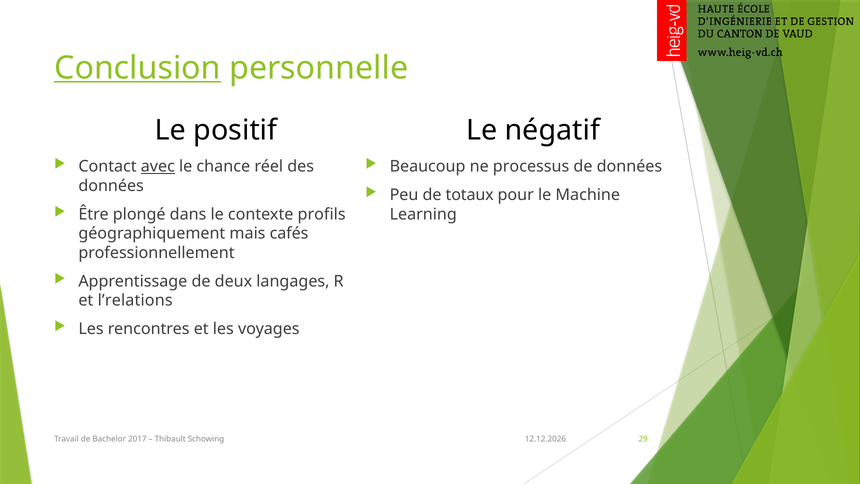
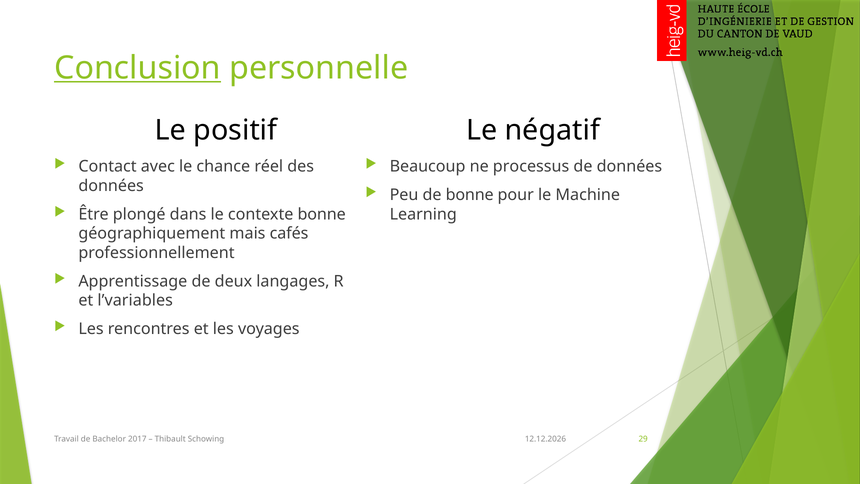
avec underline: present -> none (158, 166)
de totaux: totaux -> bonne (470, 195)
contexte profils: profils -> bonne (322, 214)
l’relations: l’relations -> l’variables (135, 300)
